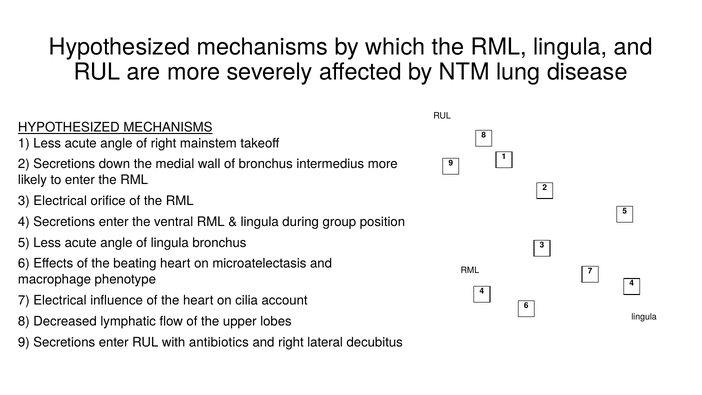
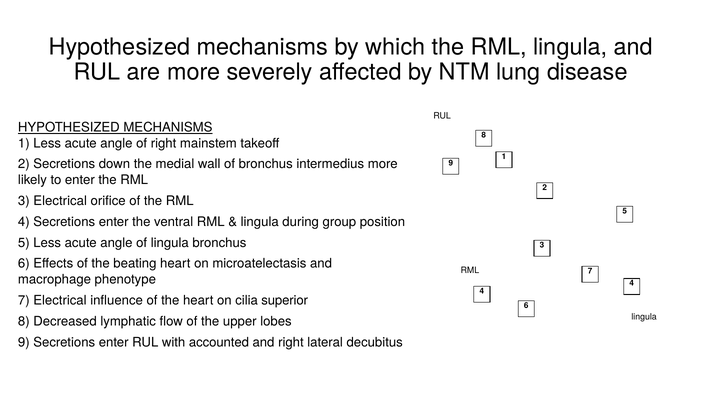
account: account -> superior (285, 300)
antibiotics: antibiotics -> accounted (219, 342)
